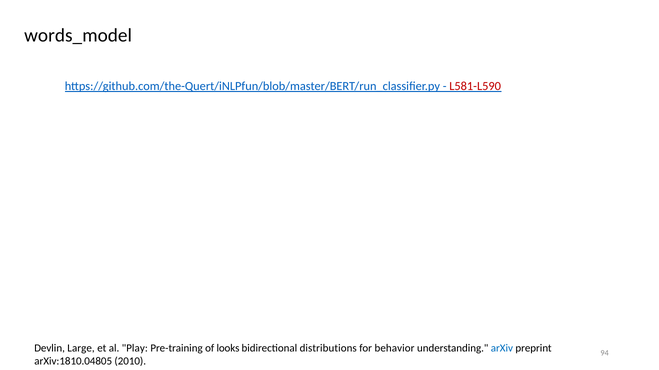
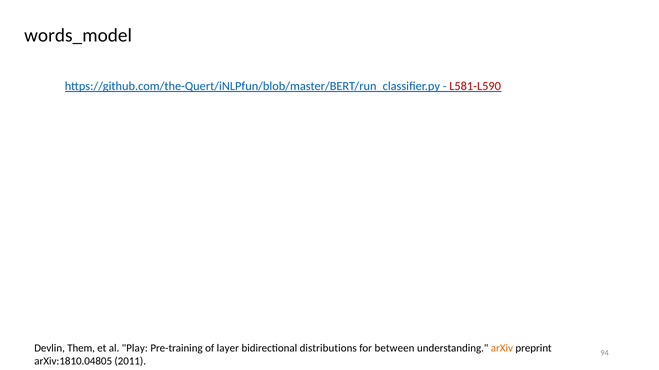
Large: Large -> Them (81, 349)
looks: looks -> layer (228, 349)
behavior: behavior -> between (395, 349)
arXiv colour: blue -> orange (502, 349)
2010: 2010 -> 2011 (130, 362)
